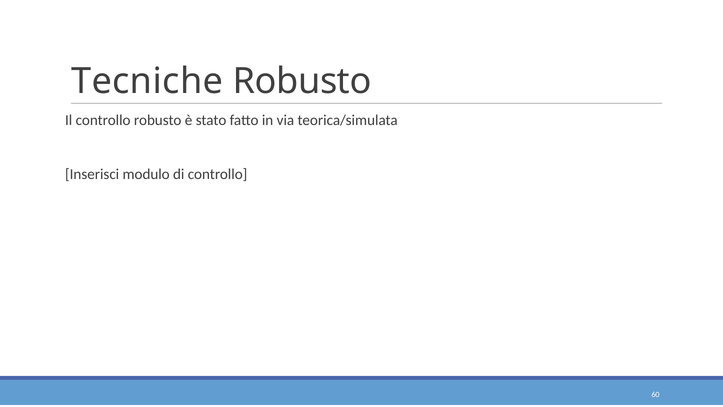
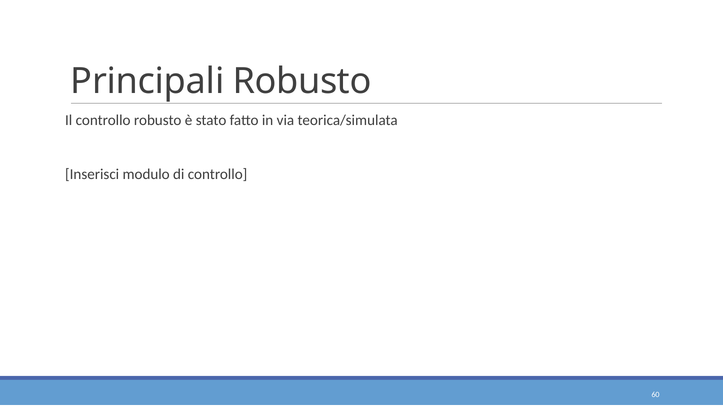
Tecniche: Tecniche -> Principali (147, 81)
